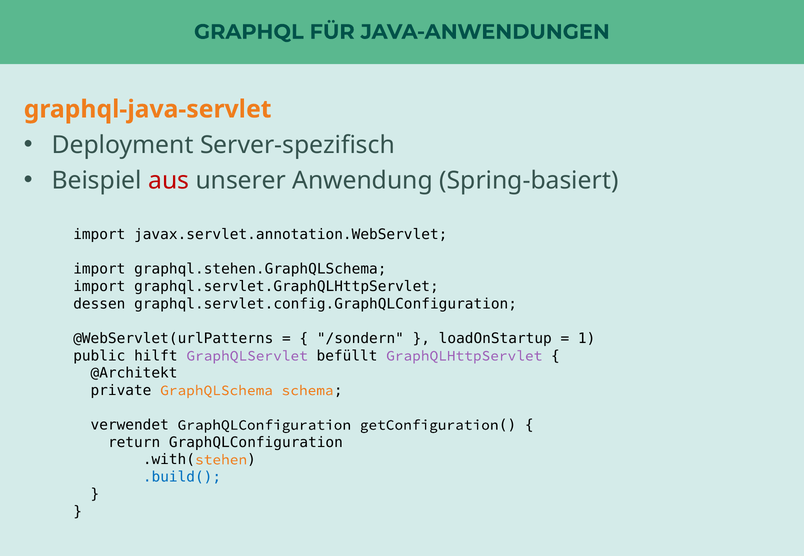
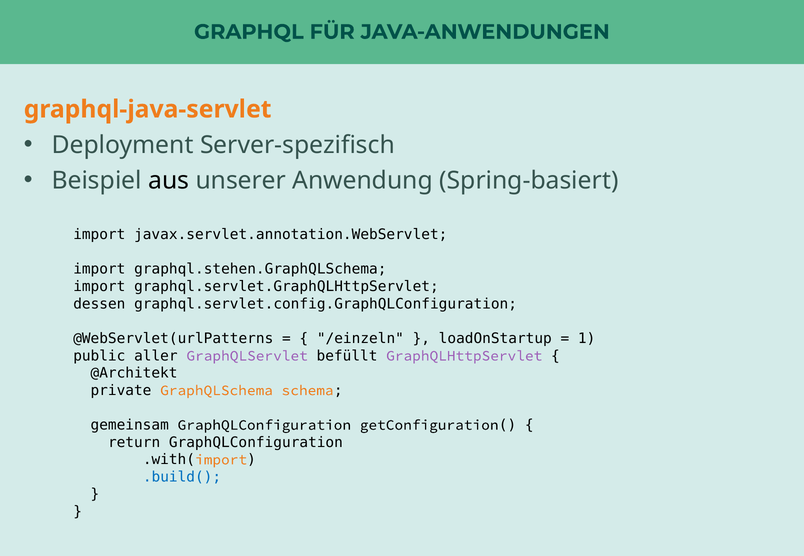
aus colour: red -> black (169, 181)
/sondern: /sondern -> /einzeln (360, 339)
hilft: hilft -> aller (156, 356)
verwendet: verwendet -> gemeinsam (130, 425)
stehen: stehen -> import (221, 460)
